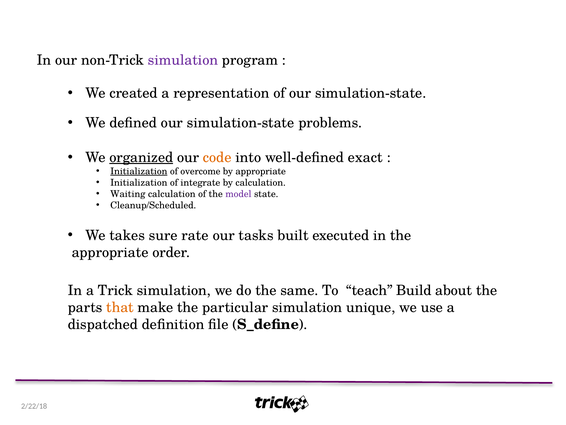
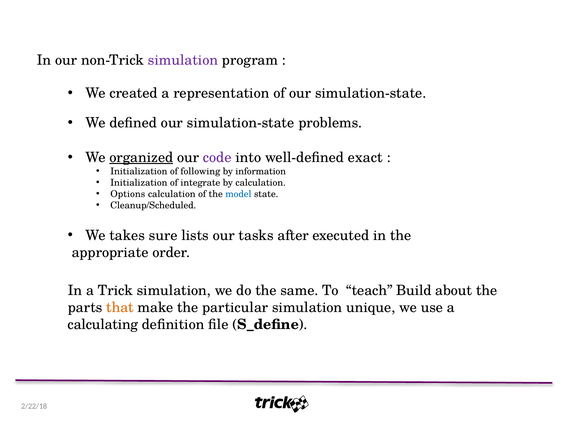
code colour: orange -> purple (217, 157)
Initialization underline: present -> none (139, 171)
overcome: overcome -> following (200, 171)
by appropriate: appropriate -> information (261, 171)
Waiting: Waiting -> Options (128, 194)
model colour: purple -> blue (238, 194)
rate: rate -> lists (195, 235)
built: built -> after (293, 235)
dispatched: dispatched -> calculating (103, 324)
